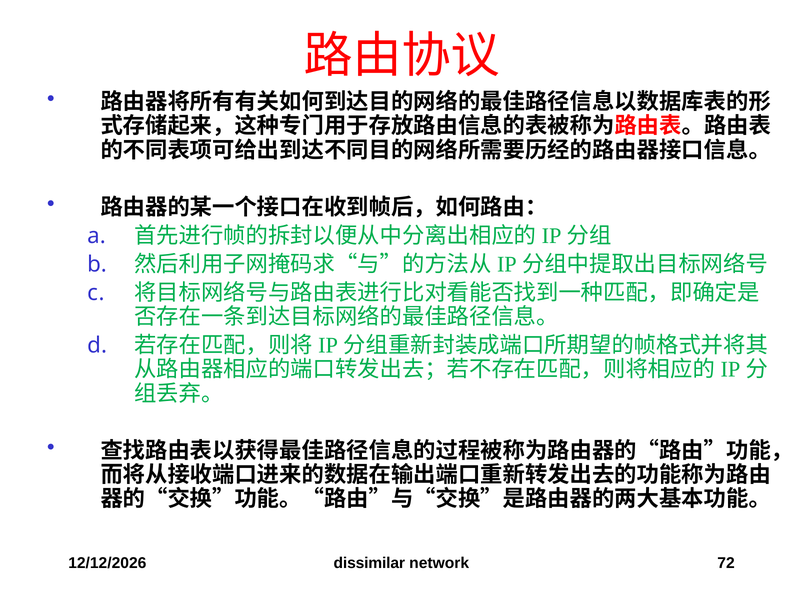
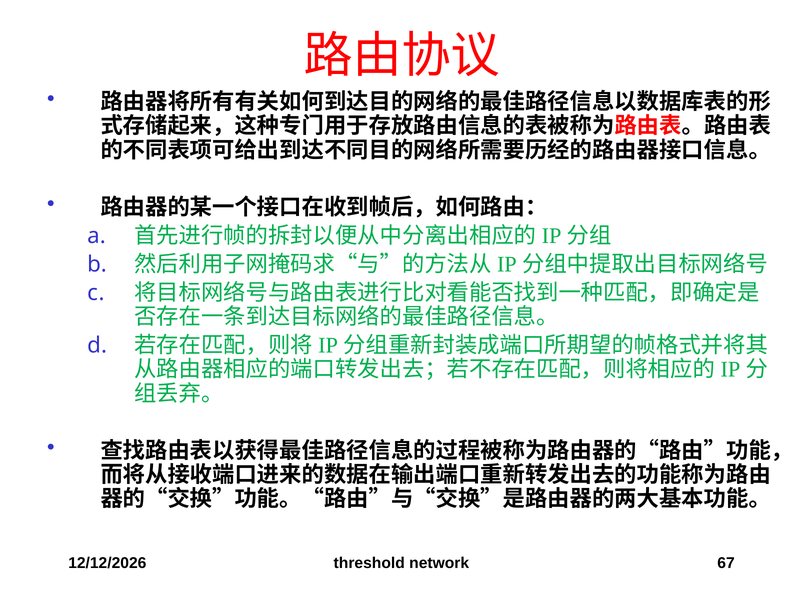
dissimilar: dissimilar -> threshold (369, 563)
72: 72 -> 67 (726, 563)
